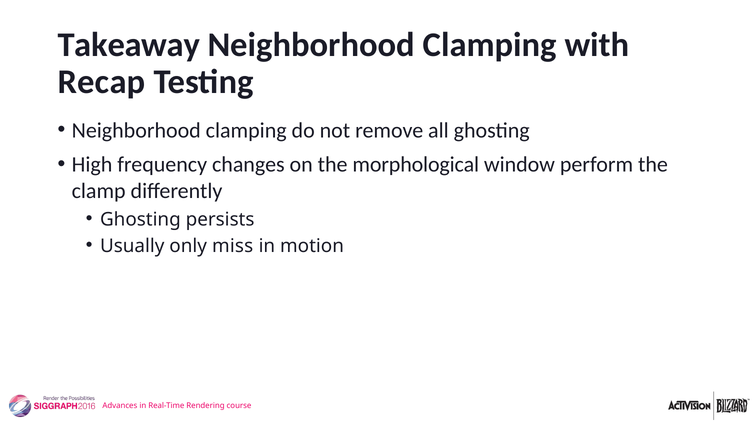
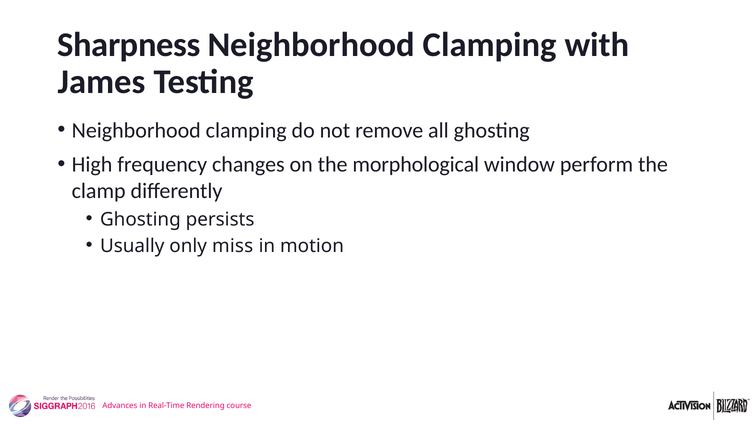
Takeaway: Takeaway -> Sharpness (129, 45)
Recap: Recap -> James (102, 82)
